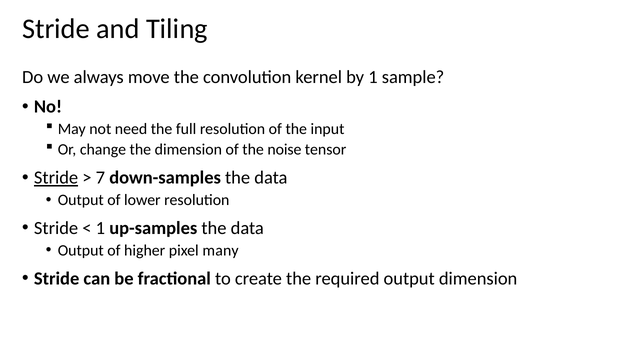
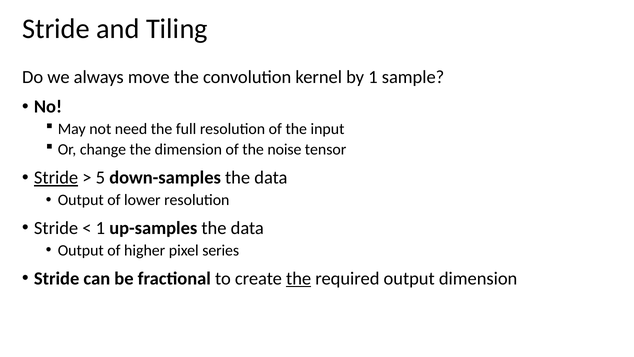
7: 7 -> 5 (100, 178)
many: many -> series (221, 250)
the underline: none -> present (299, 278)
